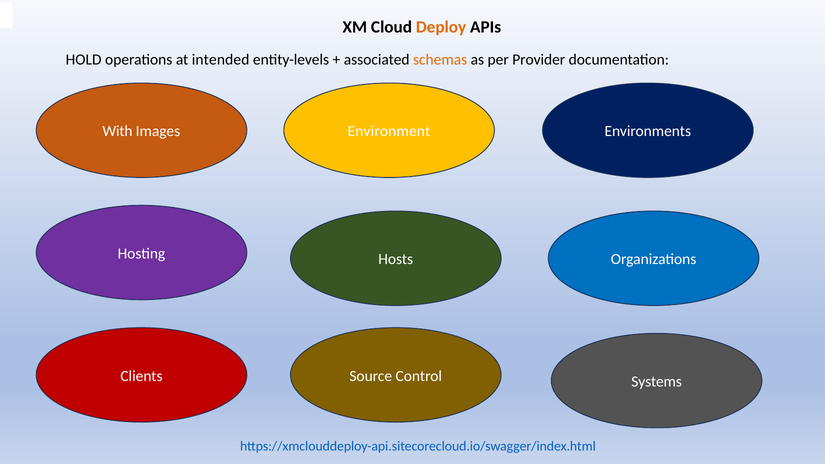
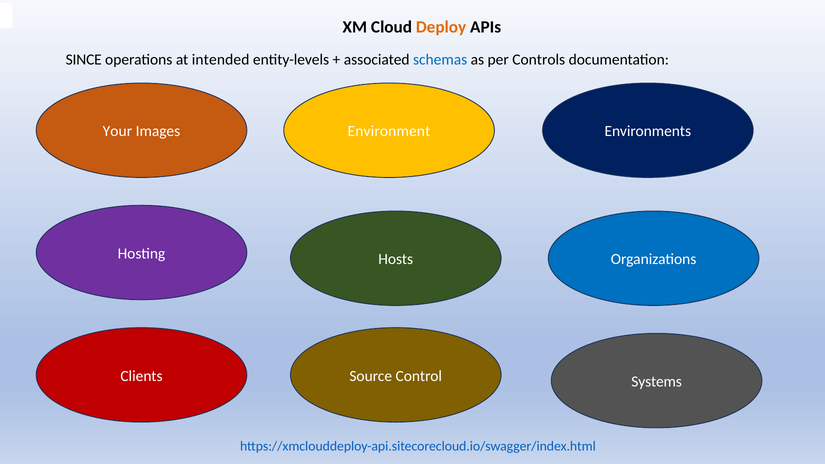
HOLD: HOLD -> SINCE (84, 59)
schemas colour: orange -> blue (440, 59)
Provider: Provider -> Controls (539, 59)
With: With -> Your (117, 131)
